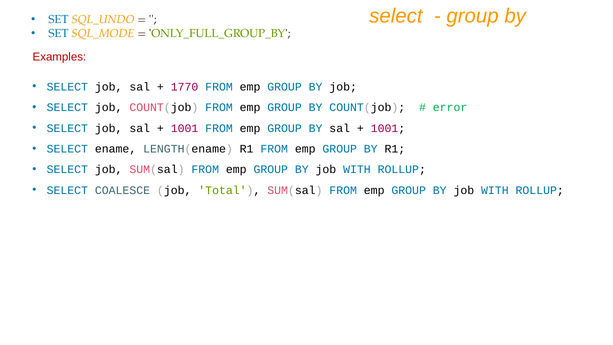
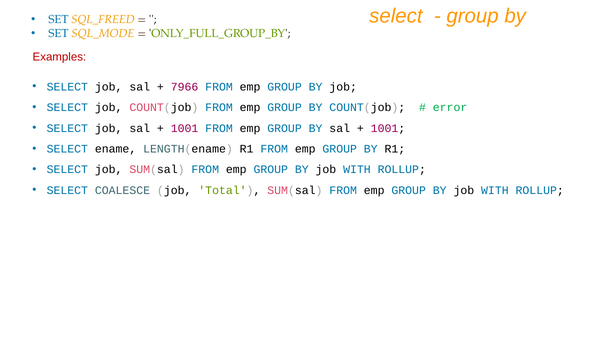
SQL_UNDO: SQL_UNDO -> SQL_FREED (103, 20)
1770: 1770 -> 7966 (185, 87)
